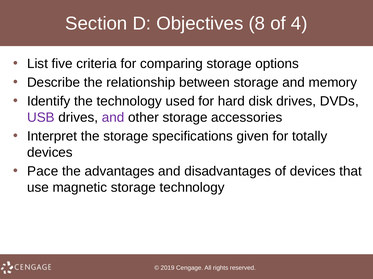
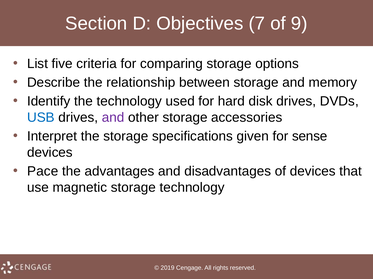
8: 8 -> 7 (257, 24)
4: 4 -> 9 (299, 24)
USB colour: purple -> blue (41, 118)
totally: totally -> sense (310, 137)
